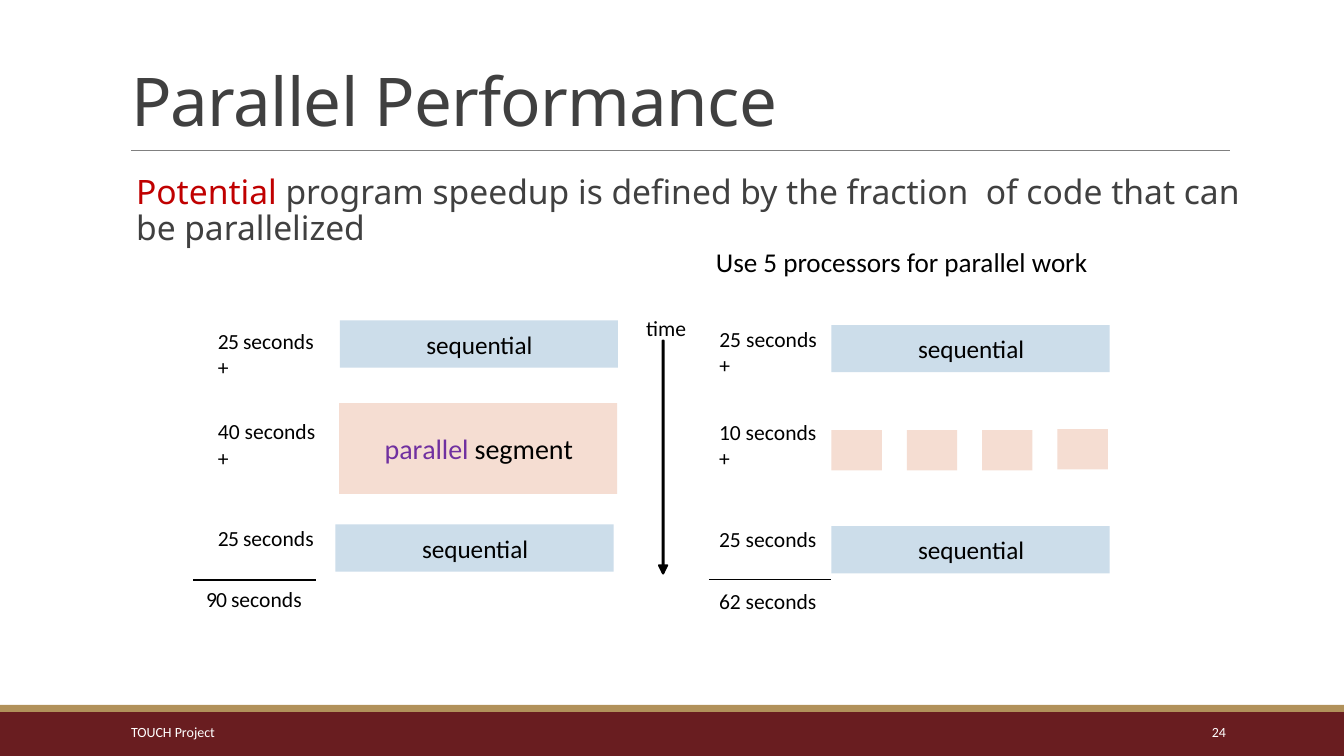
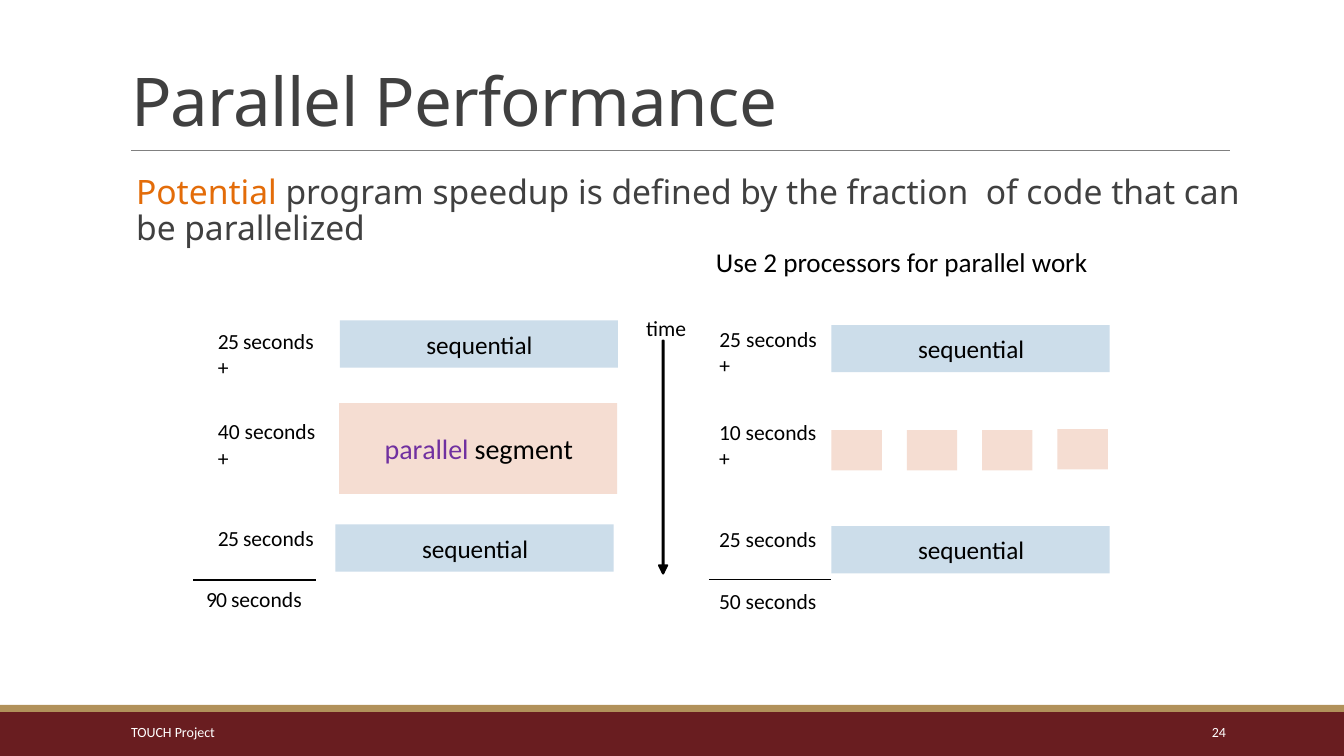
Potential colour: red -> orange (206, 193)
5: 5 -> 2 (770, 263)
62: 62 -> 50 (730, 603)
